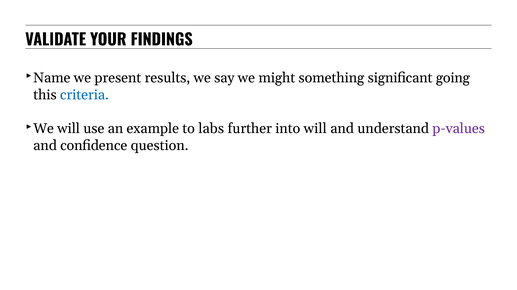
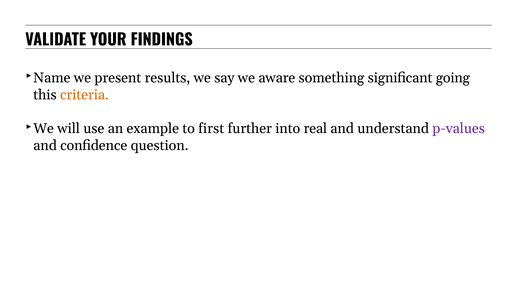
might: might -> aware (277, 78)
criteria colour: blue -> orange (84, 95)
labs: labs -> first (211, 129)
into will: will -> real (315, 129)
